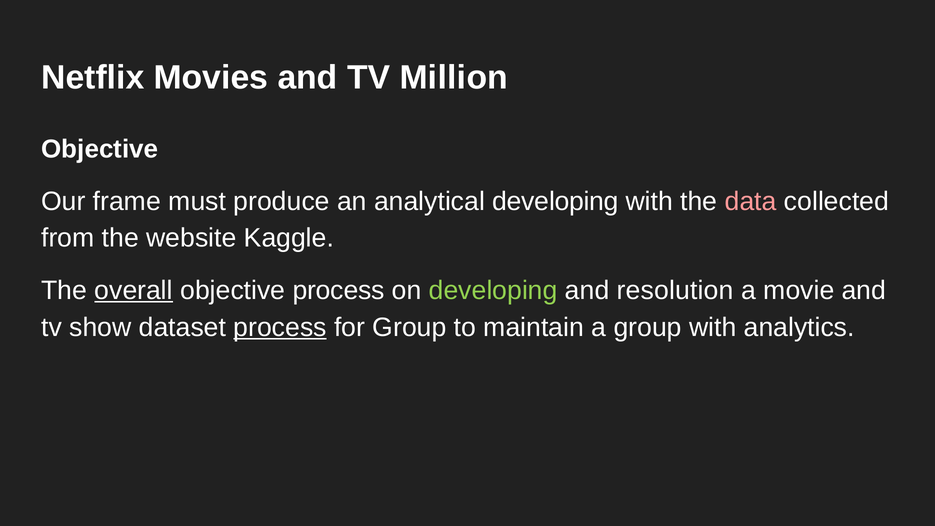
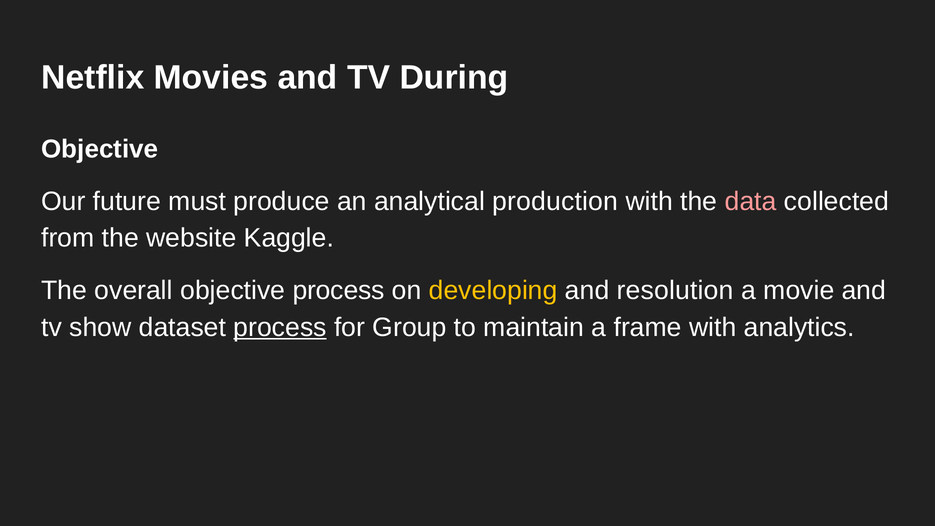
Million: Million -> During (454, 77)
frame: frame -> future (127, 201)
analytical developing: developing -> production (555, 201)
overall underline: present -> none (134, 290)
developing colour: light green -> yellow (493, 290)
a group: group -> frame (648, 327)
